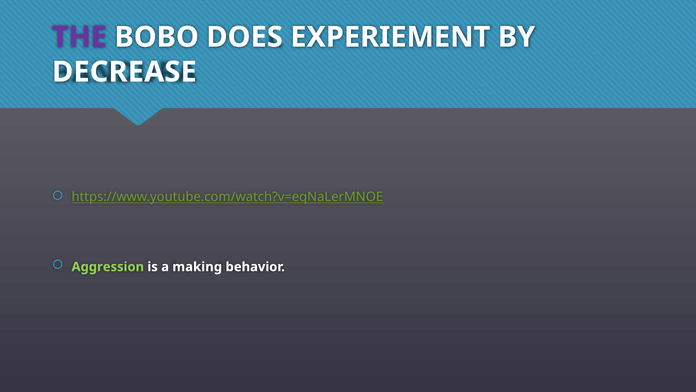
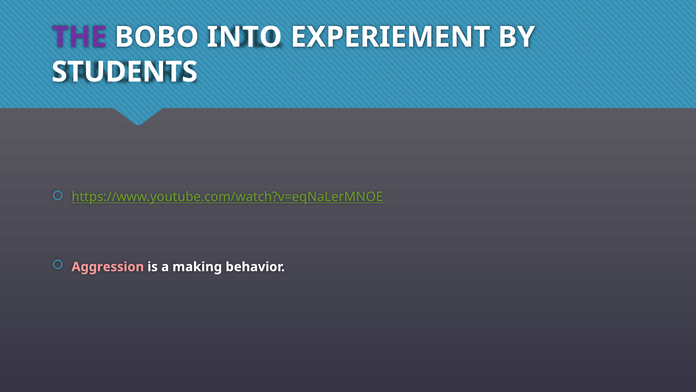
DOES: DOES -> INTO (244, 37)
DECREASE: DECREASE -> STUDENTS (125, 72)
Aggression colour: light green -> pink (108, 267)
